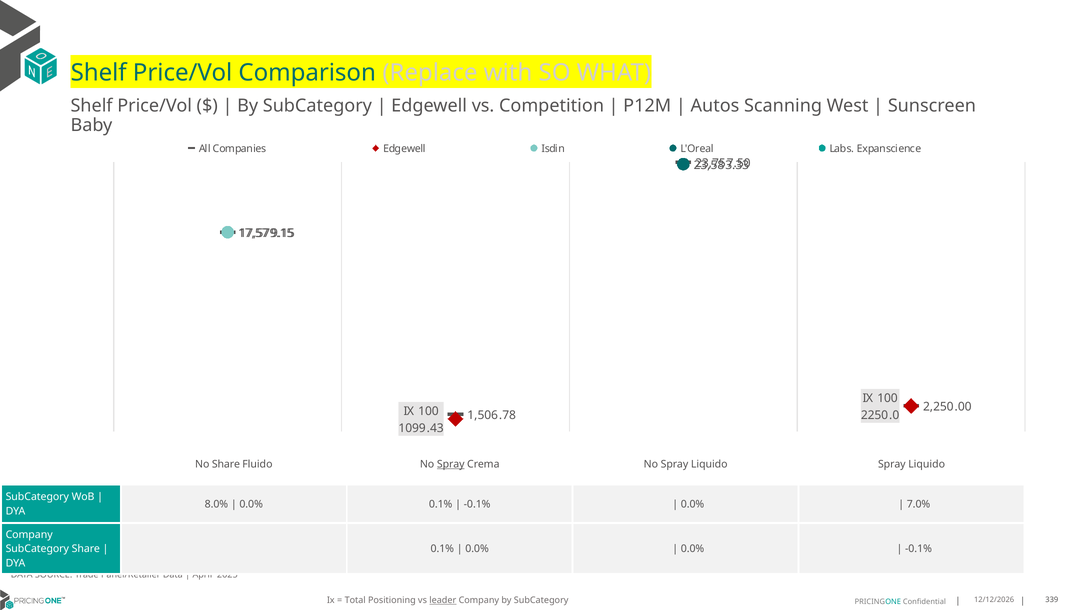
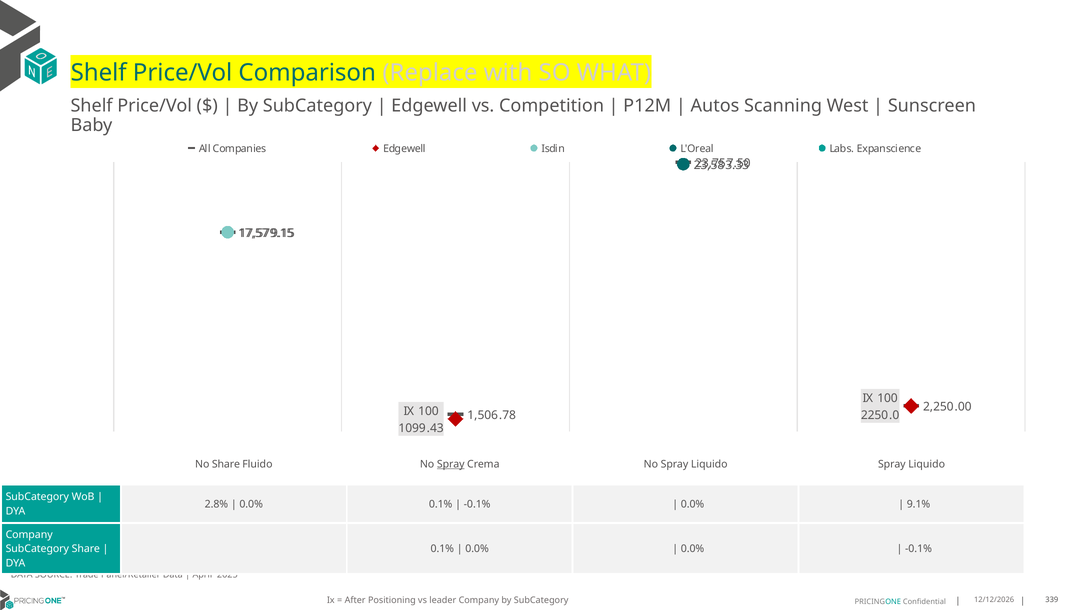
8.0%: 8.0% -> 2.8% (216, 504)
7.0%: 7.0% -> 9.1% (919, 504)
Total: Total -> After (355, 601)
leader underline: present -> none (443, 601)
